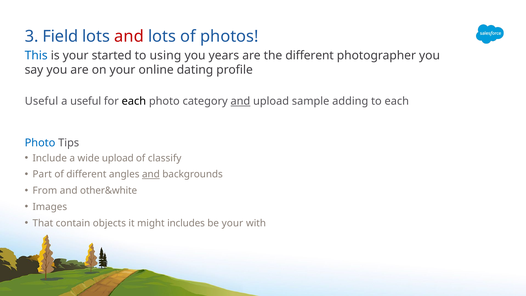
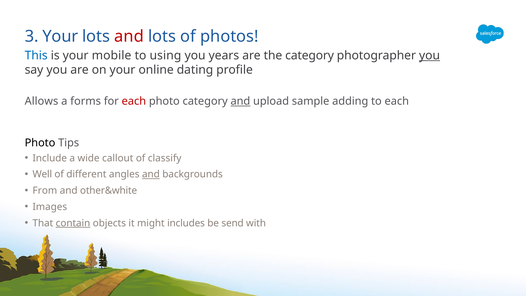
3 Field: Field -> Your (60, 36)
started: started -> mobile (112, 55)
the different: different -> category (310, 55)
you underline: none -> present (430, 55)
Useful: Useful -> Allows (41, 101)
a useful: useful -> forms (86, 101)
each colour: black -> red (134, 101)
Photo colour: blue -> black (40, 143)
wide upload: upload -> callout (118, 158)
Part: Part -> Well (42, 174)
contain underline: none -> present (73, 223)
be your: your -> send (233, 223)
